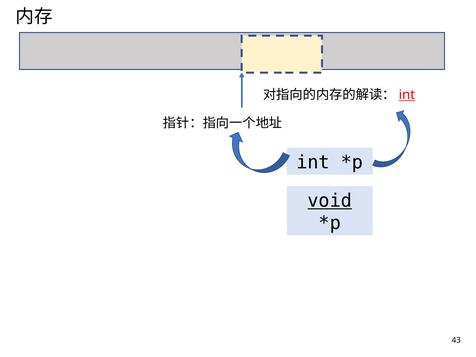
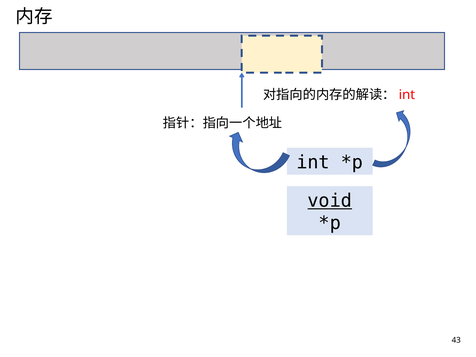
int underline: present -> none (407, 95)
